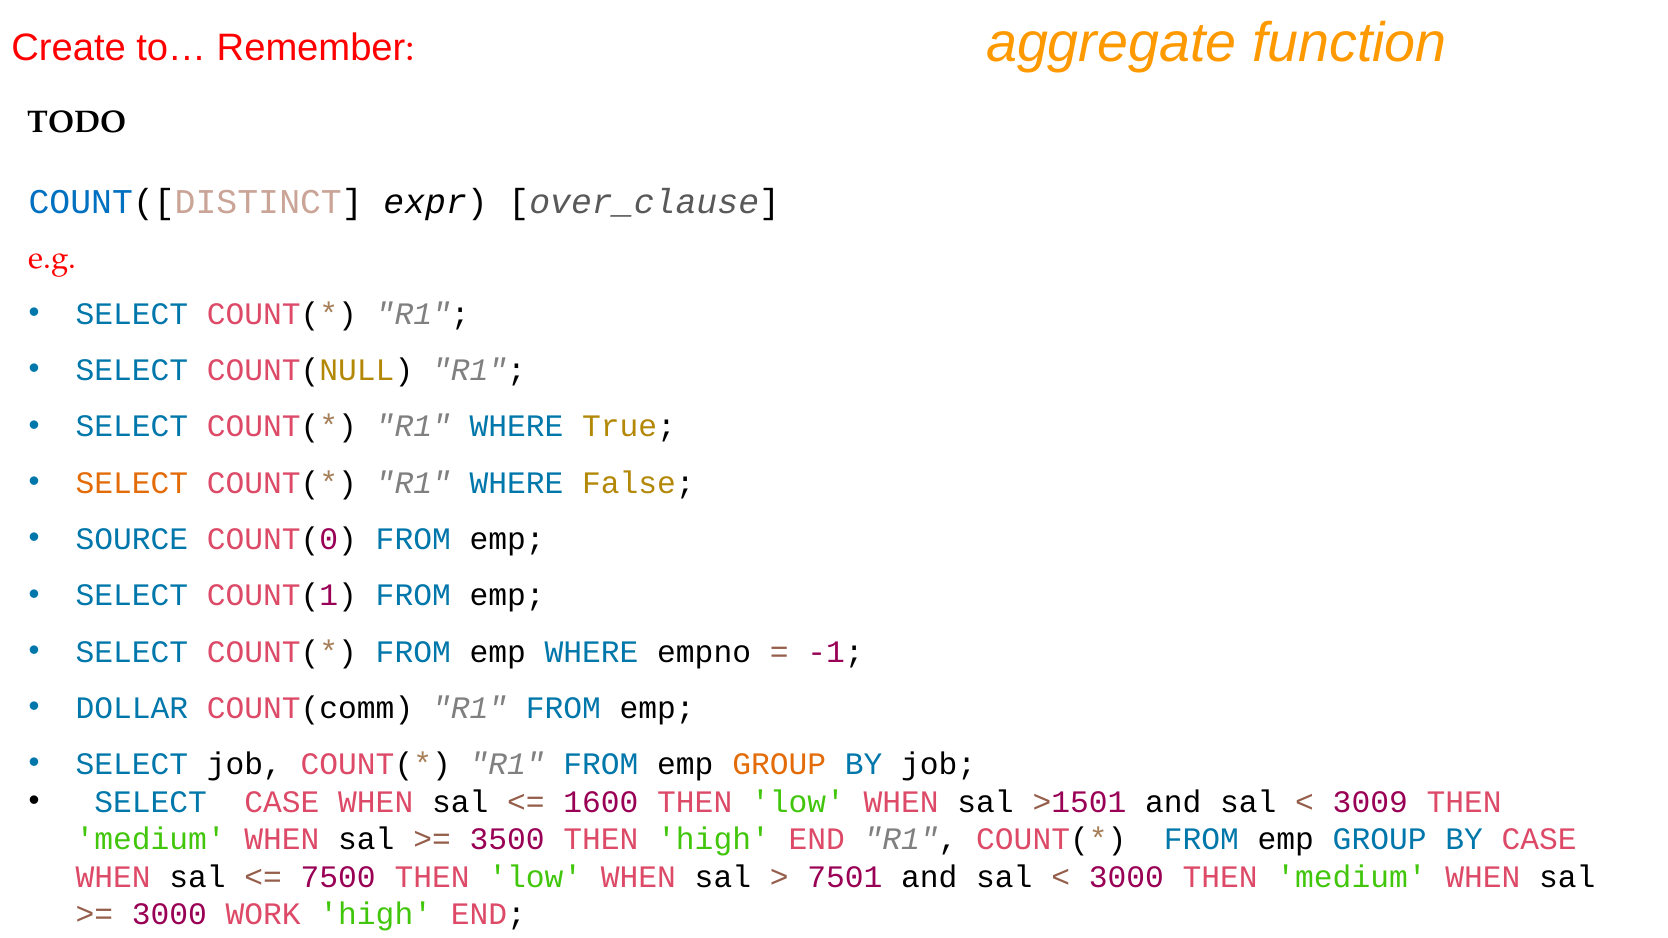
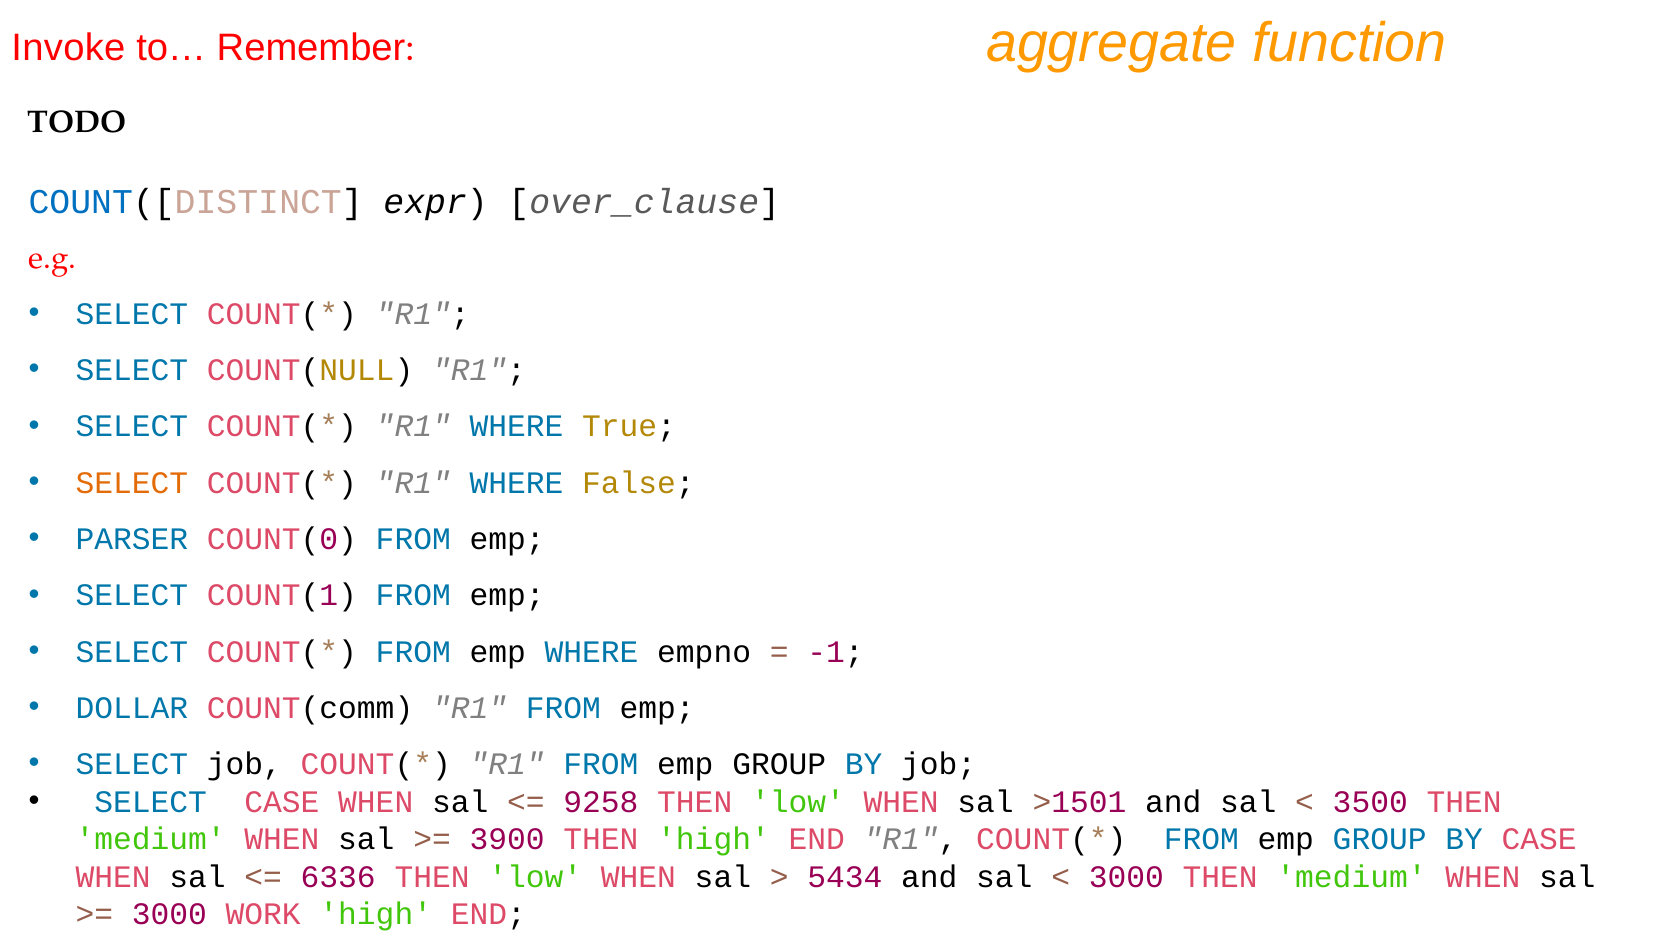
Create: Create -> Invoke (68, 48)
SOURCE: SOURCE -> PARSER (132, 539)
GROUP colour: orange -> black (779, 764)
1600: 1600 -> 9258 (601, 802)
3009: 3009 -> 3500 (1370, 802)
3500: 3500 -> 3900 (507, 840)
7500: 7500 -> 6336 (338, 877)
7501: 7501 -> 5434 (845, 877)
